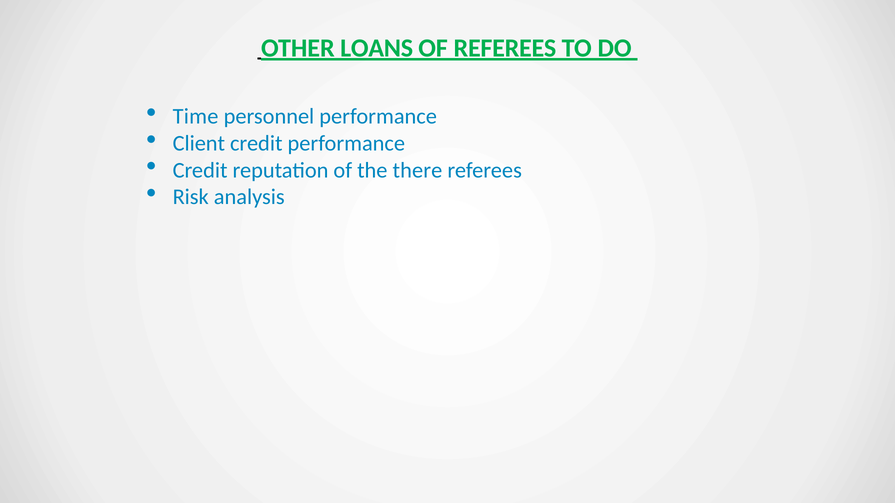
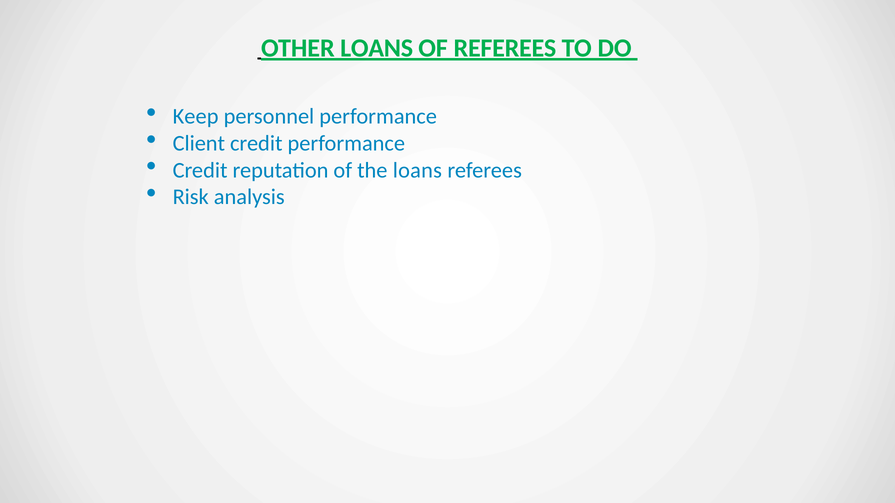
Time: Time -> Keep (196, 117)
the there: there -> loans (417, 170)
